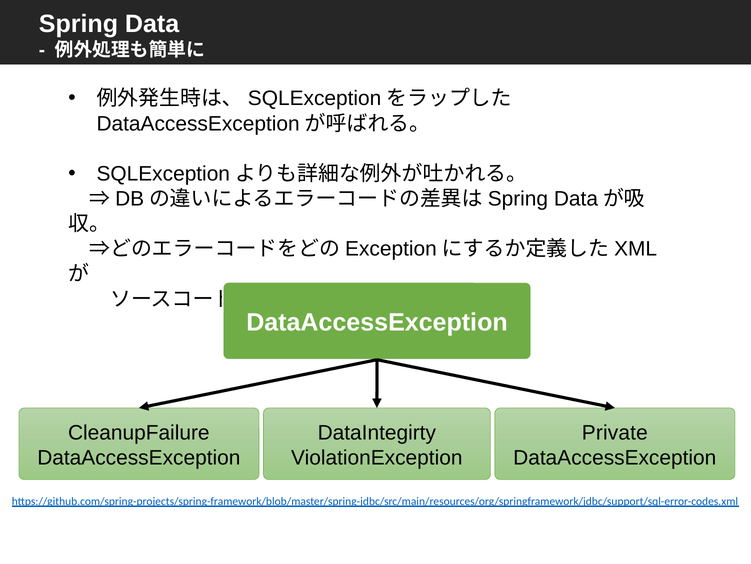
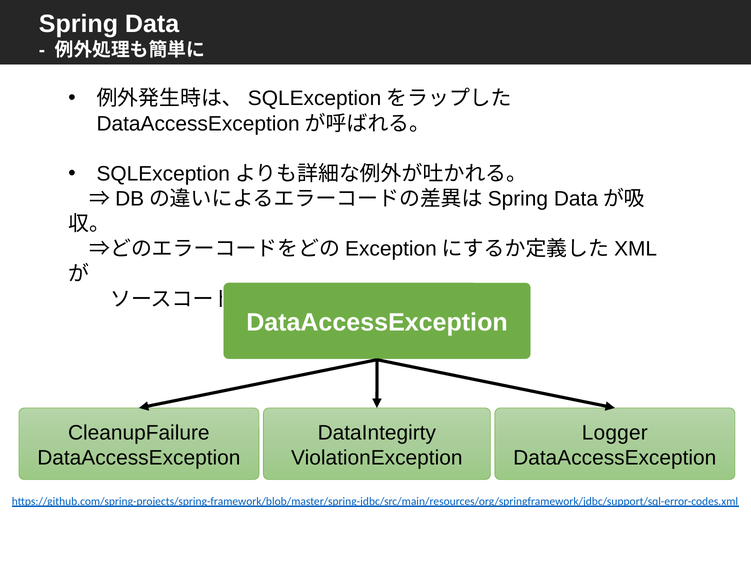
Private: Private -> Logger (615, 432)
